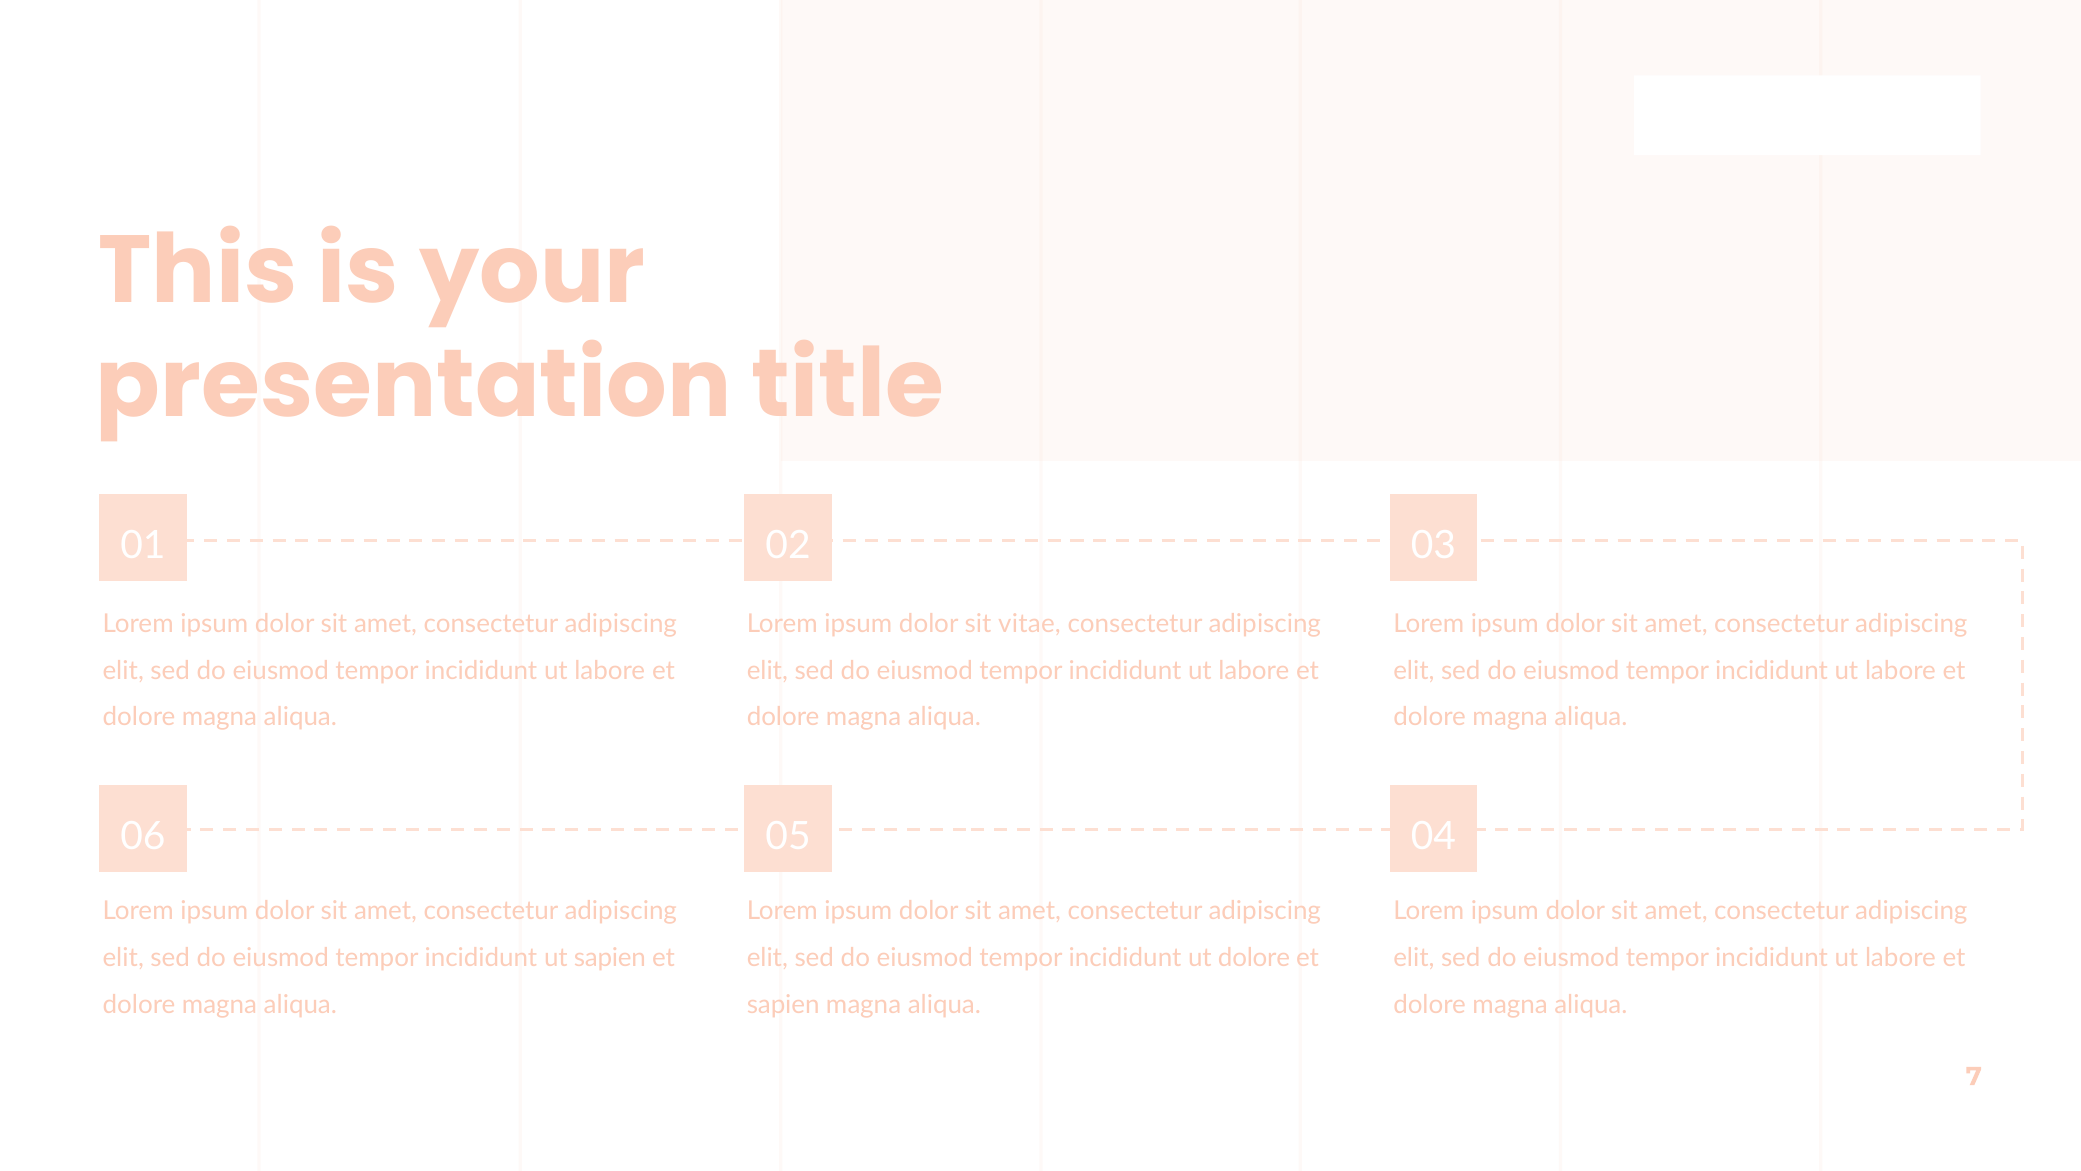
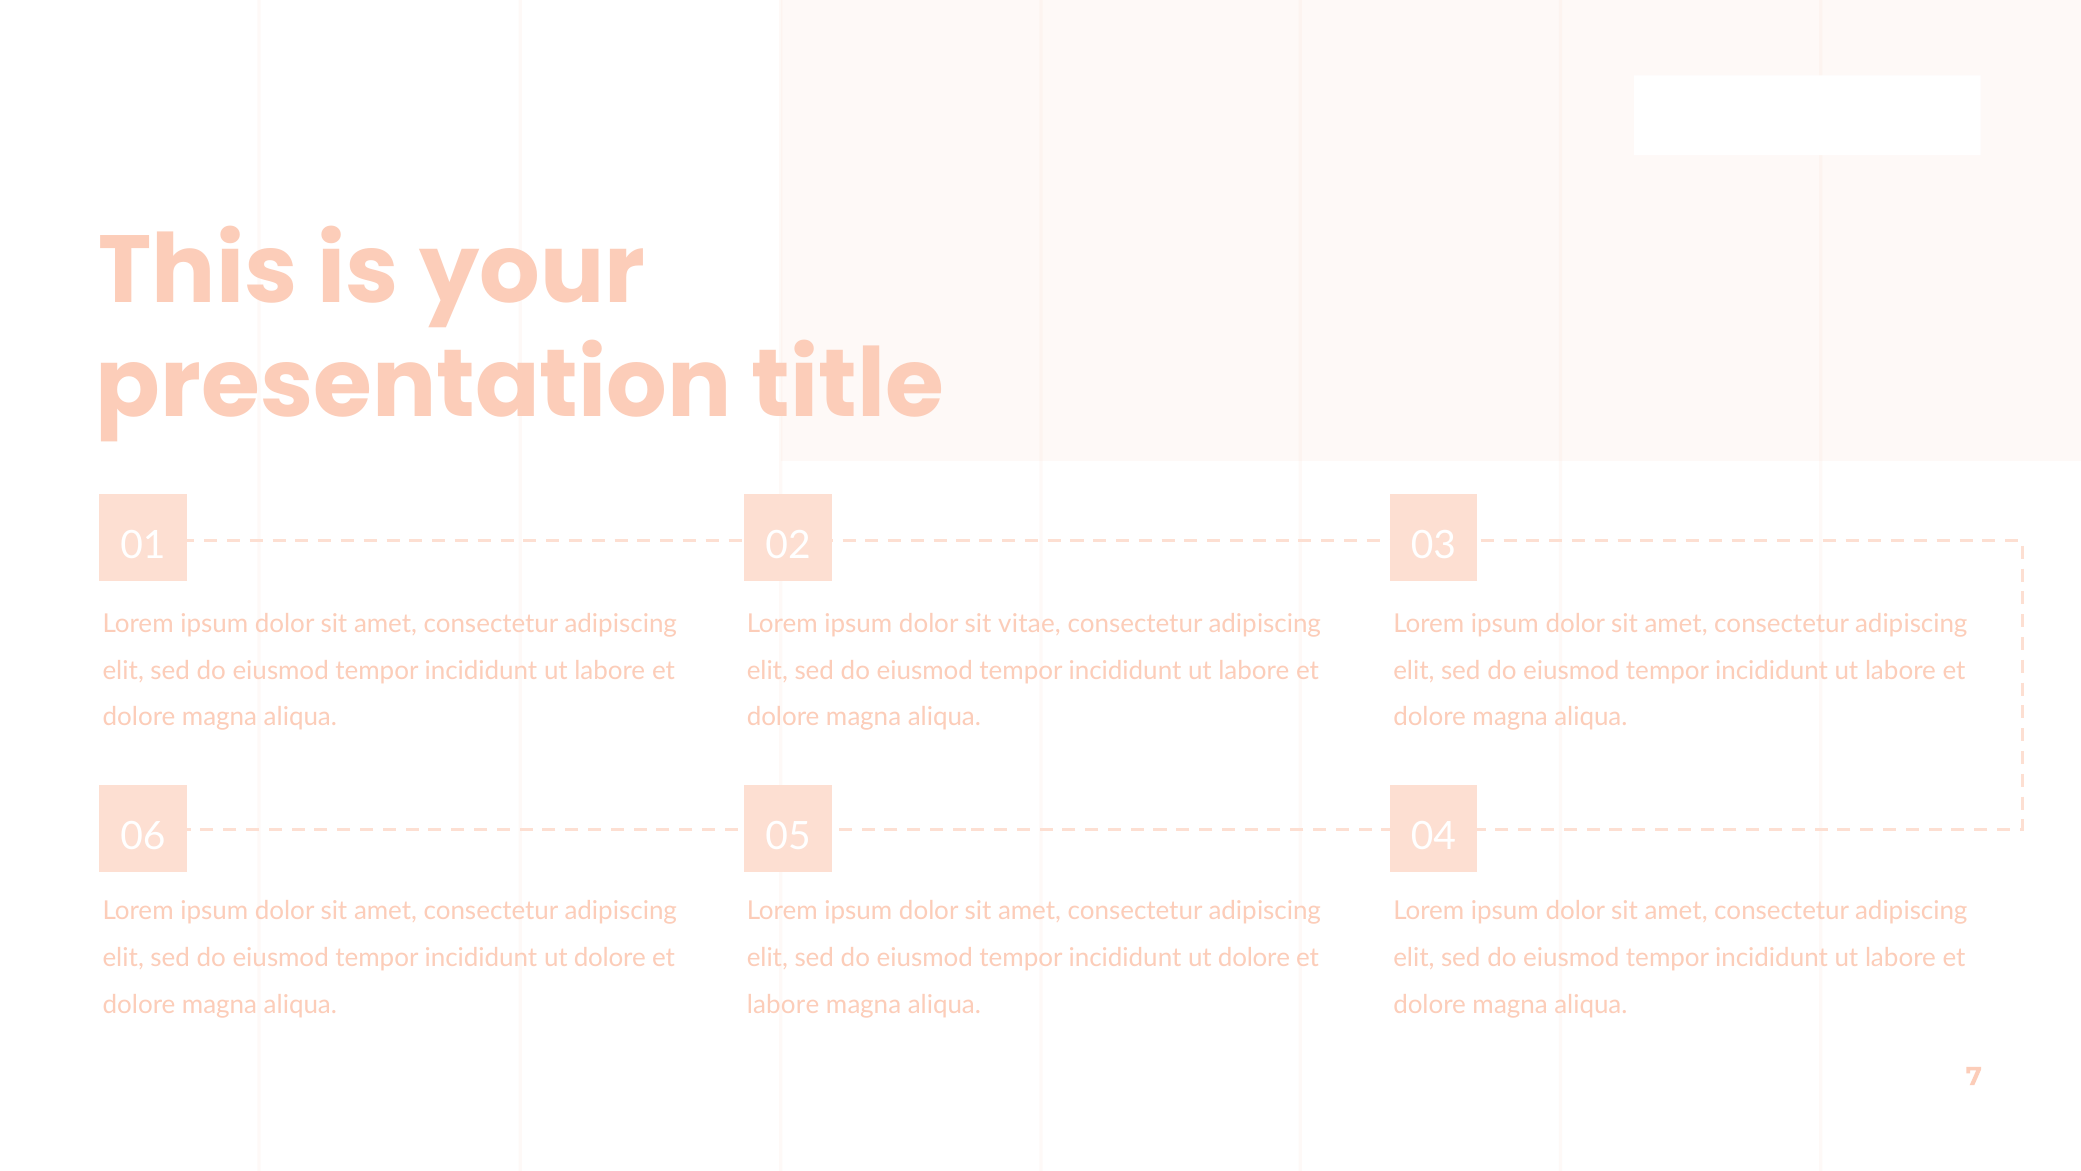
sapien: sapien -> dolore (610, 958)
sapien: sapien -> labore (783, 1004)
